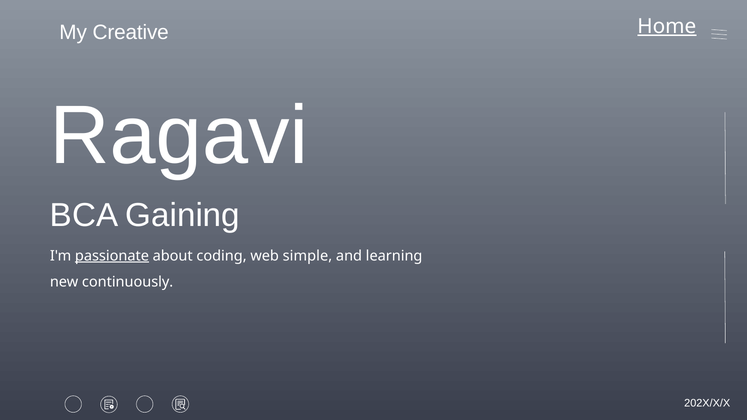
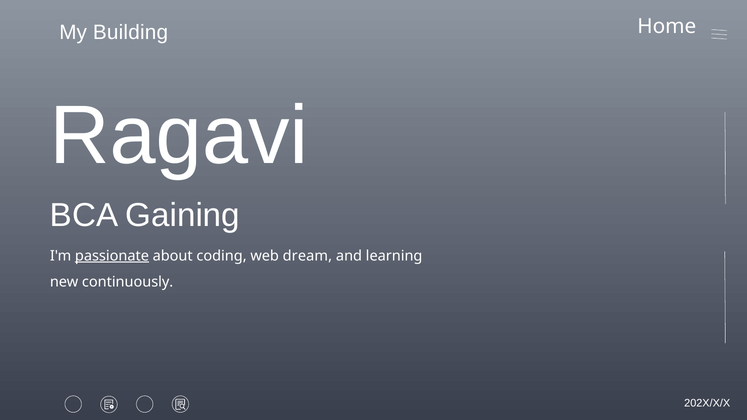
Home underline: present -> none (667, 26)
Creative: Creative -> Building (131, 32)
simple: simple -> dream (307, 256)
